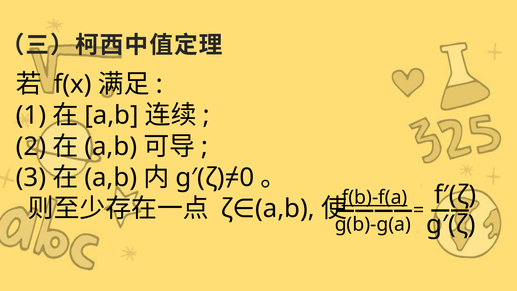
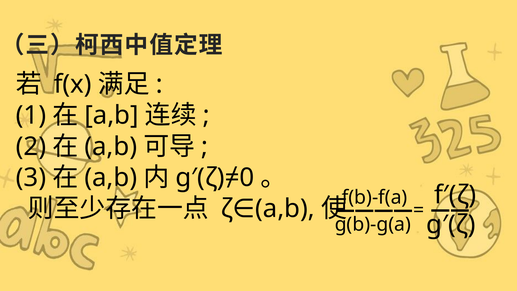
f(b)-f(a underline: present -> none (375, 197)
